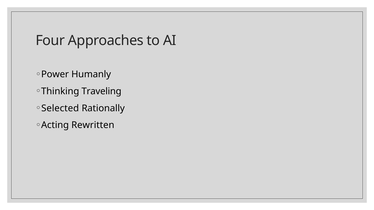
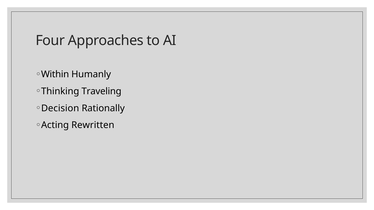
Power: Power -> Within (55, 74)
Selected: Selected -> Decision (60, 108)
